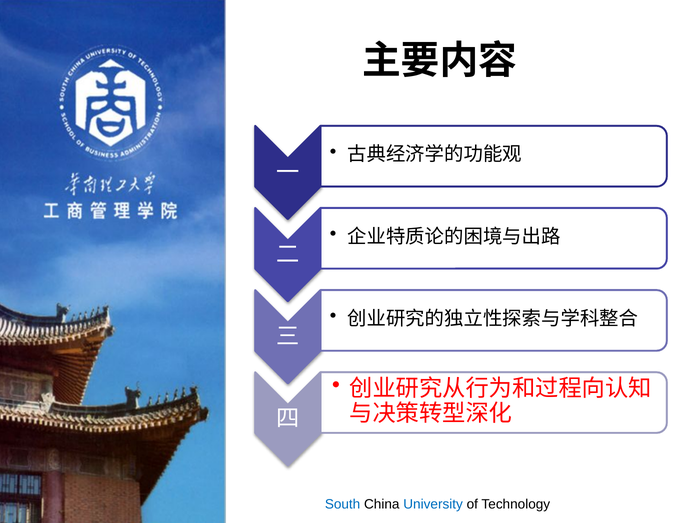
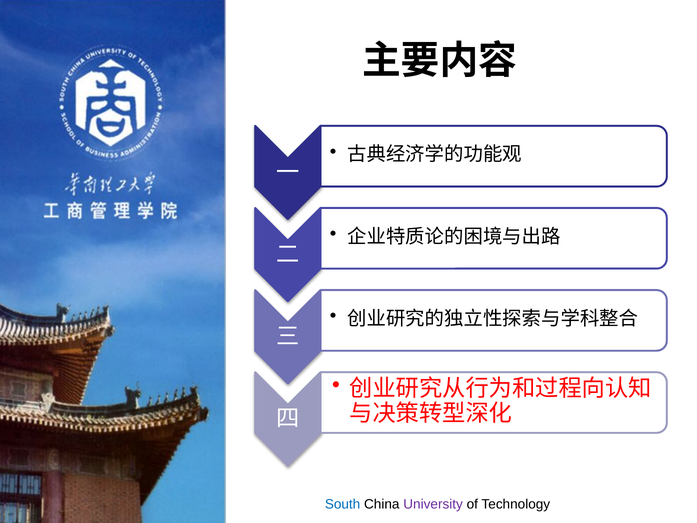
University colour: blue -> purple (433, 504)
